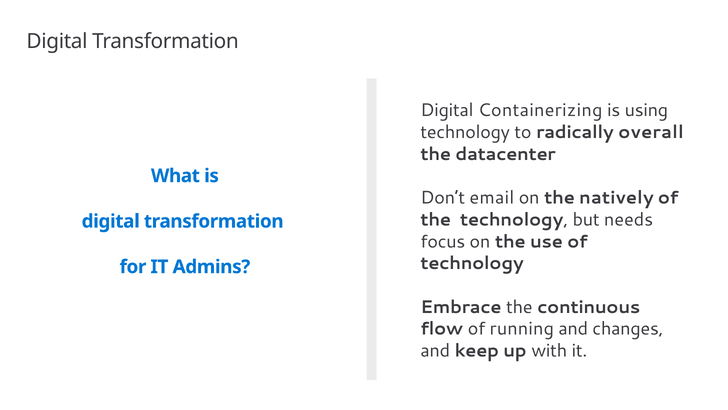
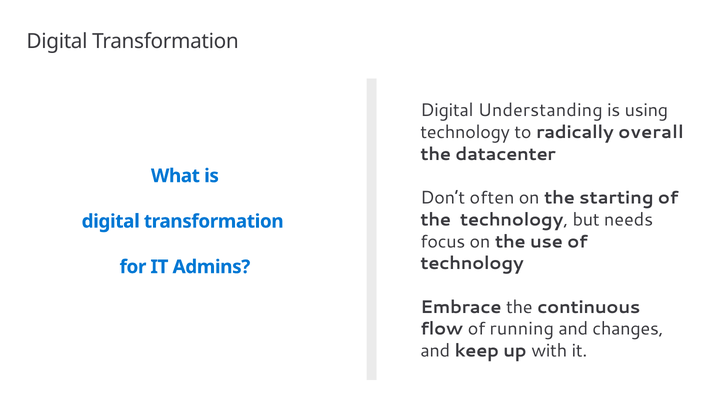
Containerizing: Containerizing -> Understanding (540, 110)
email: email -> often (492, 198)
natively: natively -> starting (616, 198)
